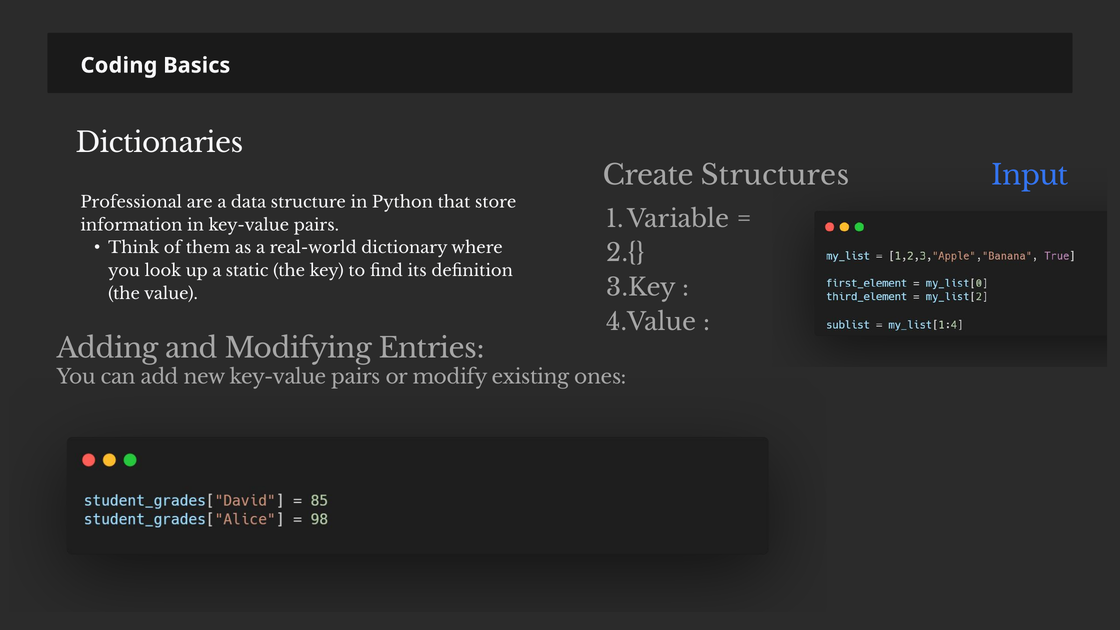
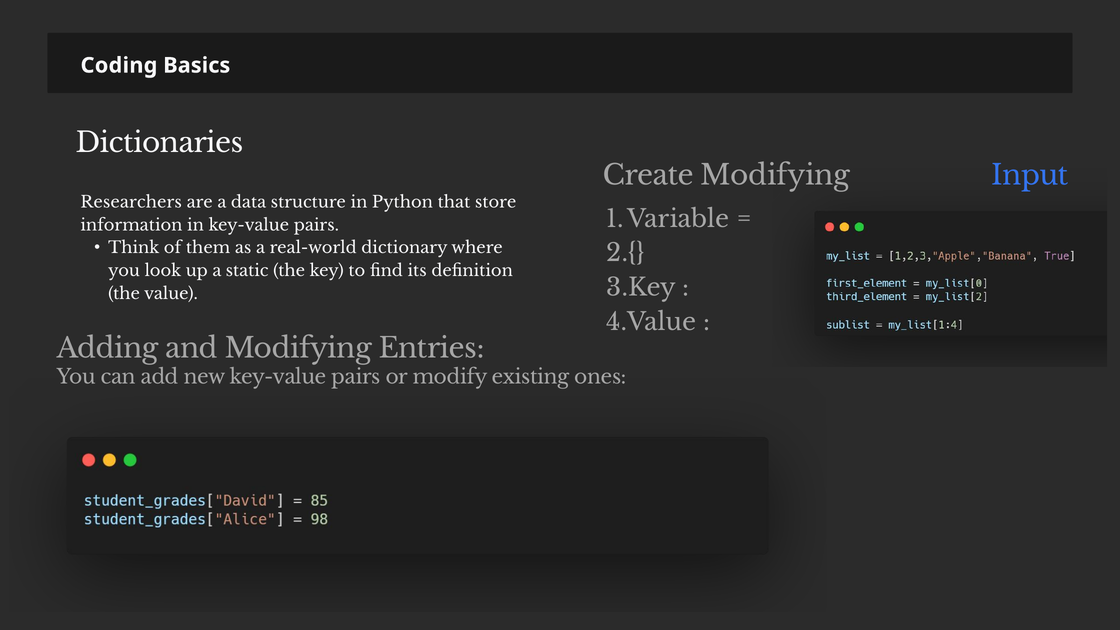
Create Structures: Structures -> Modifying (775, 175)
Professional: Professional -> Researchers (131, 202)
